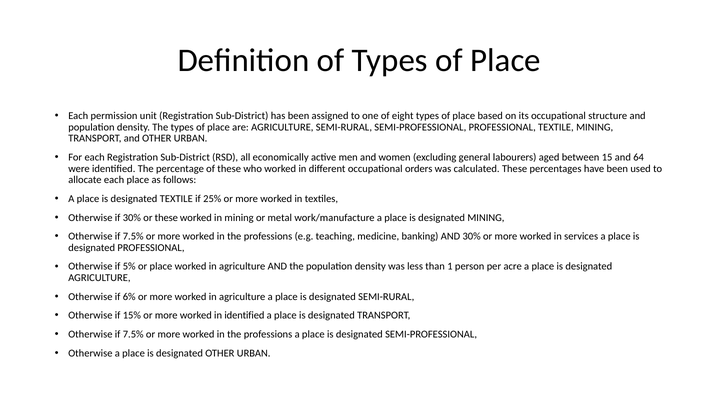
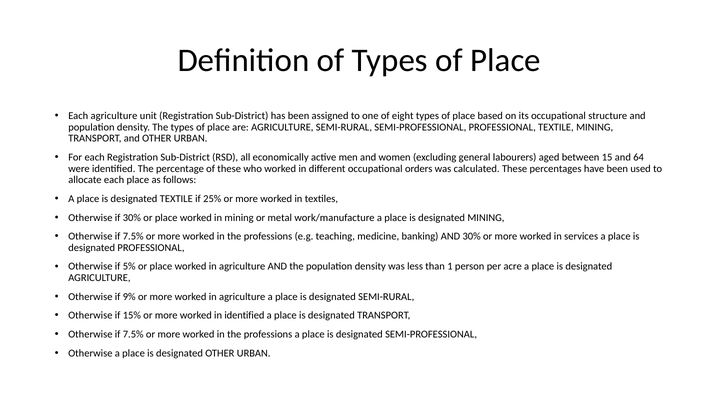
Each permission: permission -> agriculture (114, 116)
30% or these: these -> place (166, 218)
6%: 6% -> 9% (129, 297)
